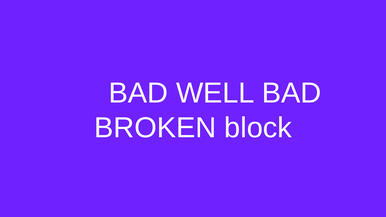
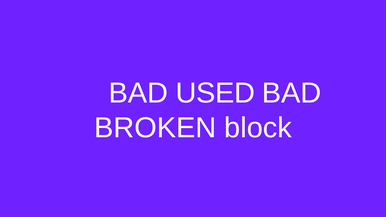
WELL: WELL -> USED (215, 93)
